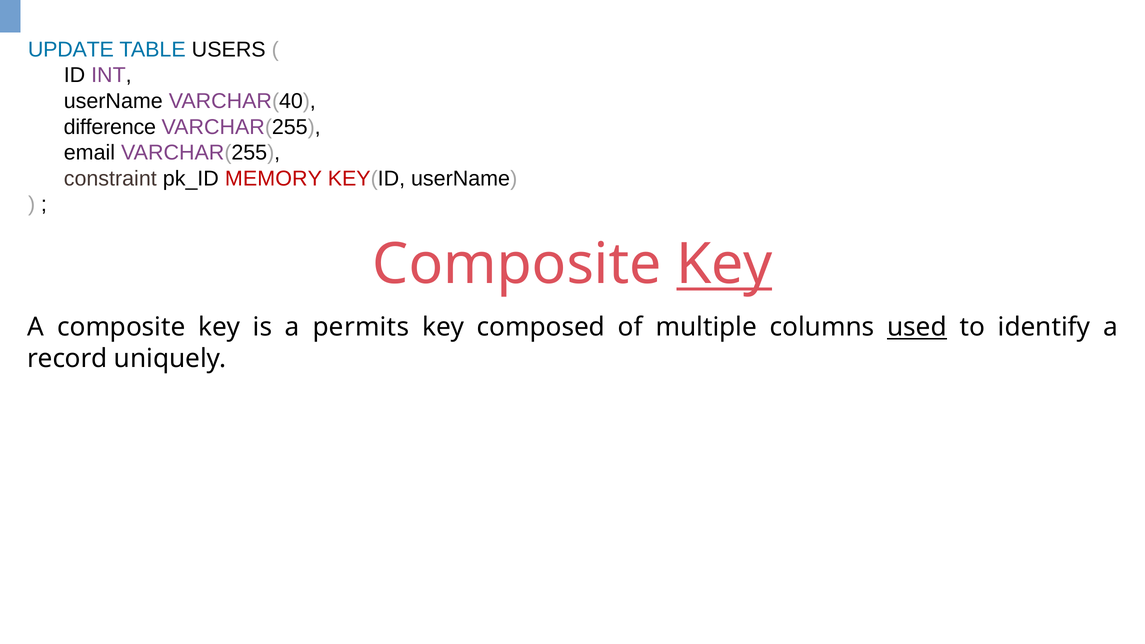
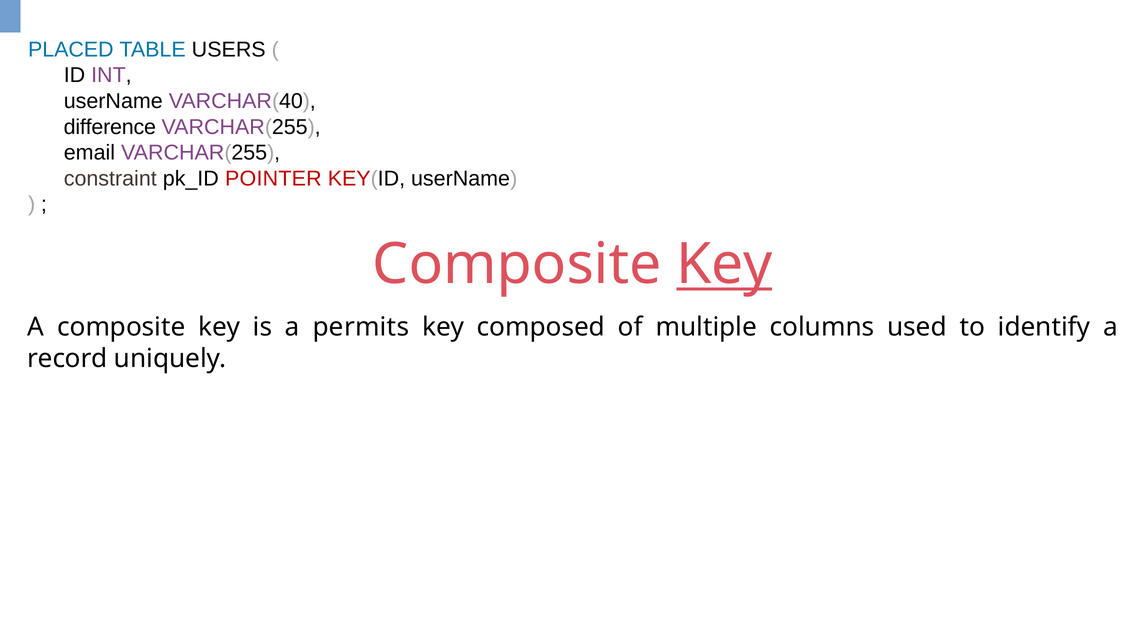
UPDATE: UPDATE -> PLACED (71, 50)
MEMORY: MEMORY -> POINTER (273, 178)
used underline: present -> none (917, 327)
